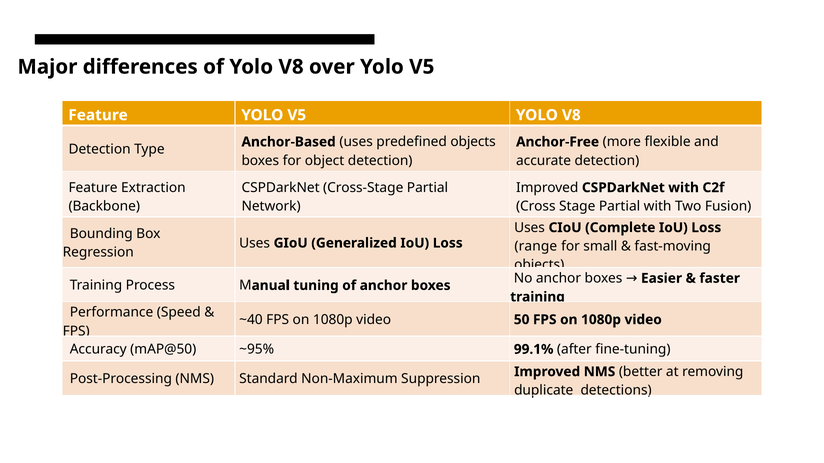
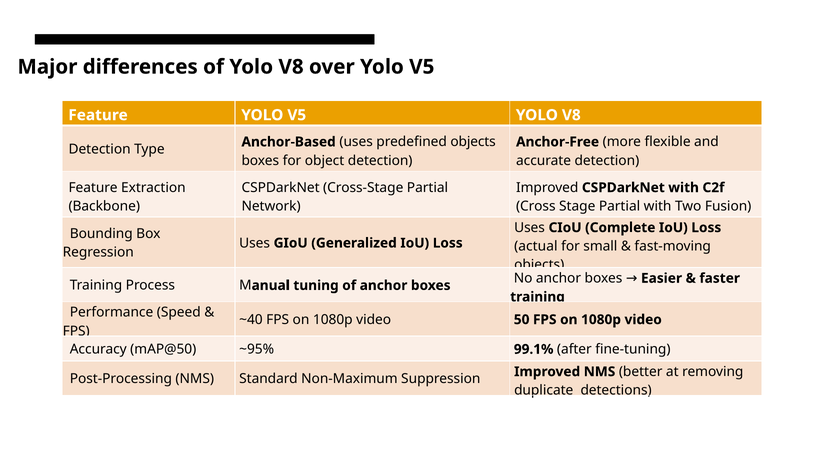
range: range -> actual (536, 246)
